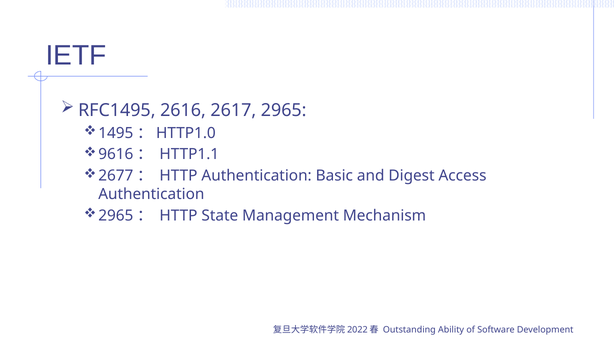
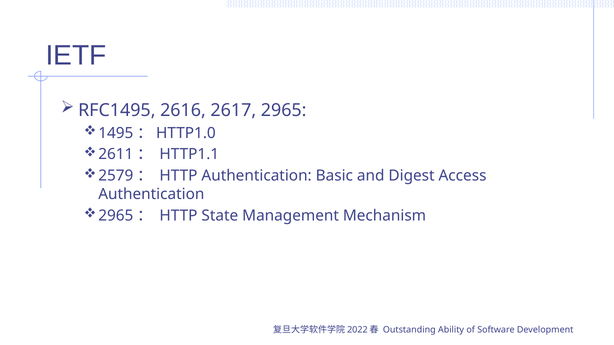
9616: 9616 -> 2611 (116, 155)
2677: 2677 -> 2579 (116, 176)
